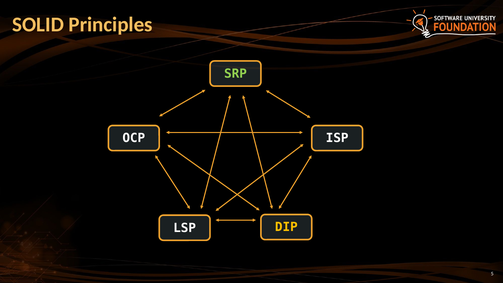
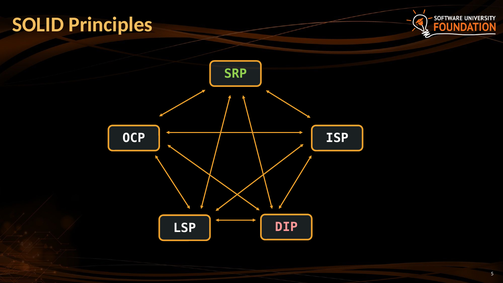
DIP colour: yellow -> pink (286, 227)
